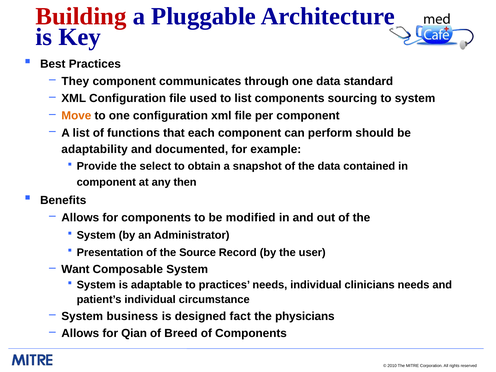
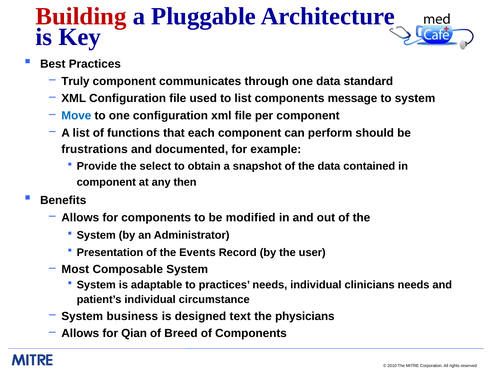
They: They -> Truly (75, 81)
sourcing: sourcing -> message (352, 98)
Move colour: orange -> blue (76, 116)
adaptability: adaptability -> frustrations (95, 149)
Source: Source -> Events (197, 252)
Want: Want -> Most (75, 269)
fact: fact -> text (240, 316)
